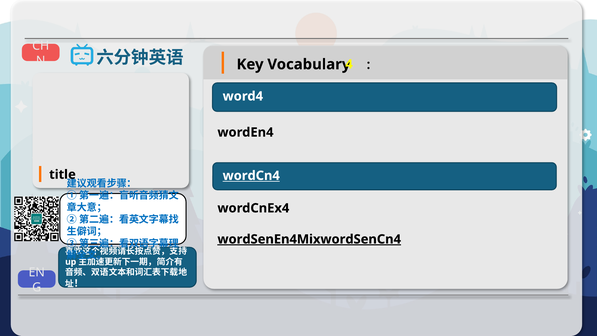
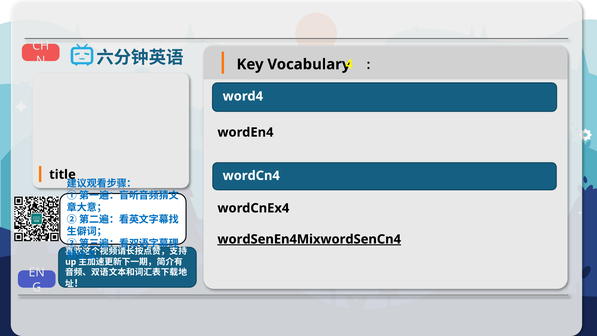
wordCn4 underline: present -> none (251, 176)
